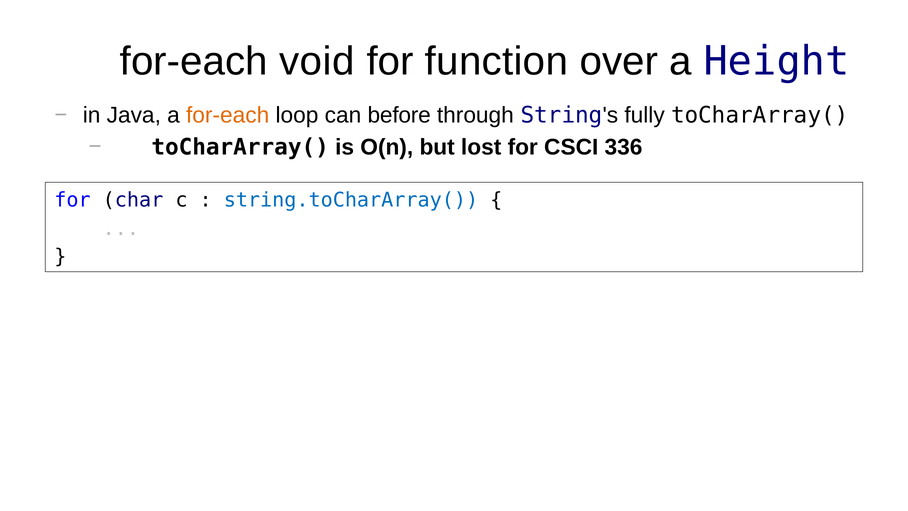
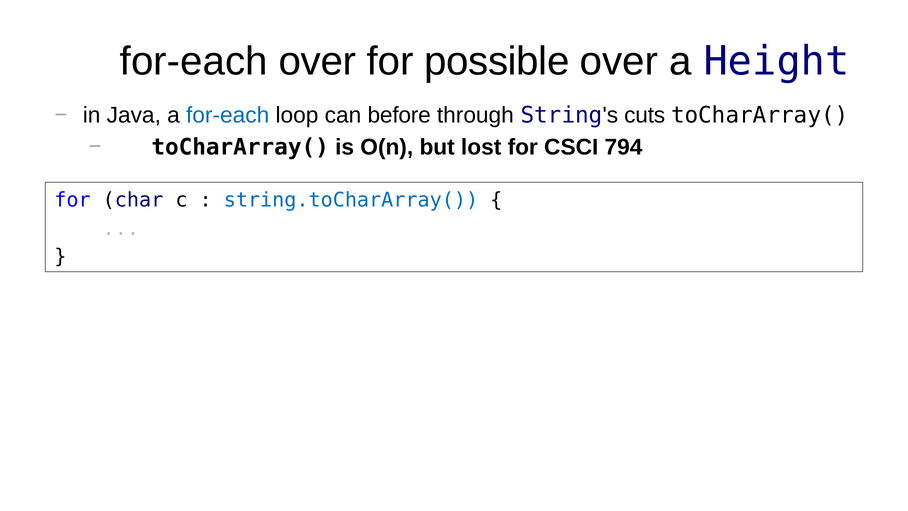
for-each void: void -> over (317, 61)
function: function -> possible (497, 61)
for-each colour: orange -> blue (228, 115)
fully: fully -> cuts (645, 115)
336: 336 -> 794 (624, 147)
